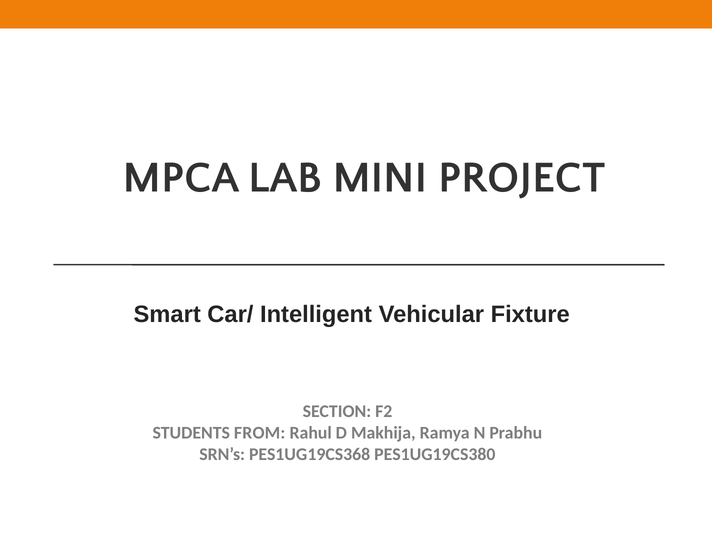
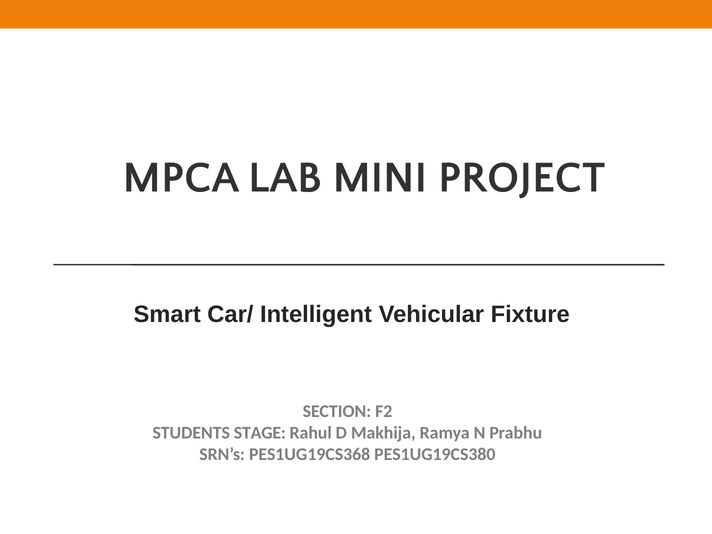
FROM: FROM -> STAGE (260, 433)
